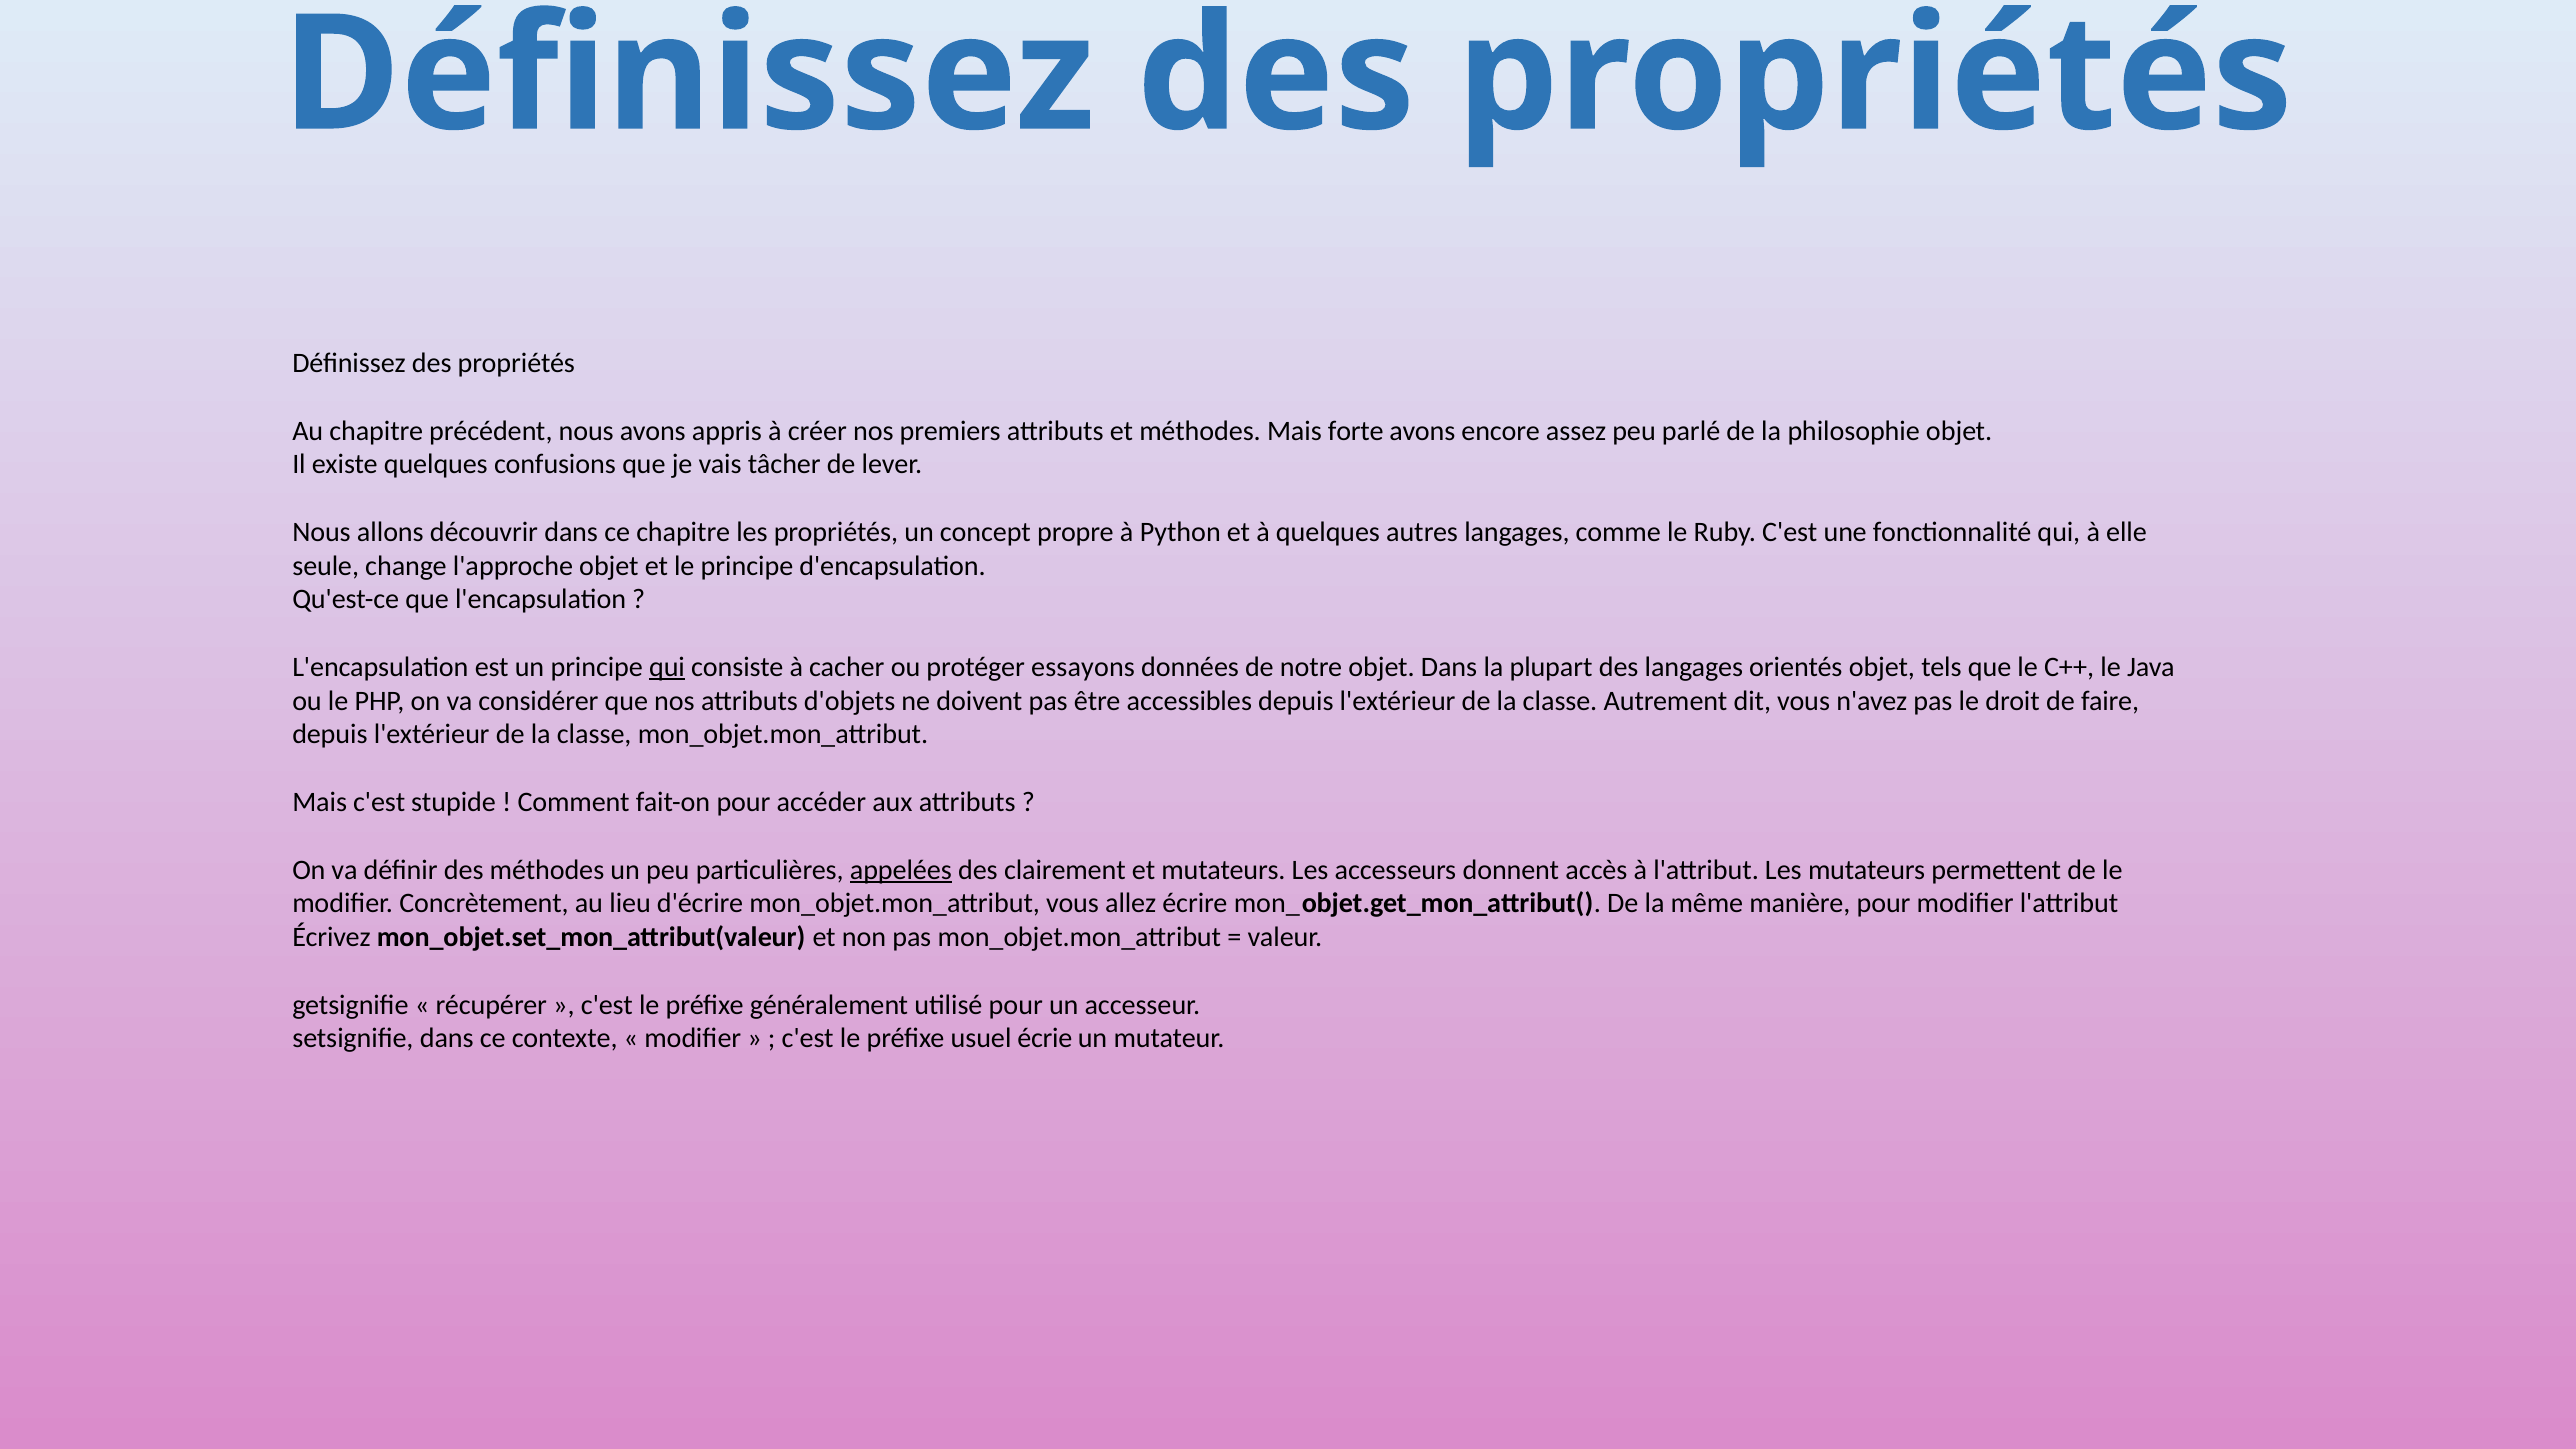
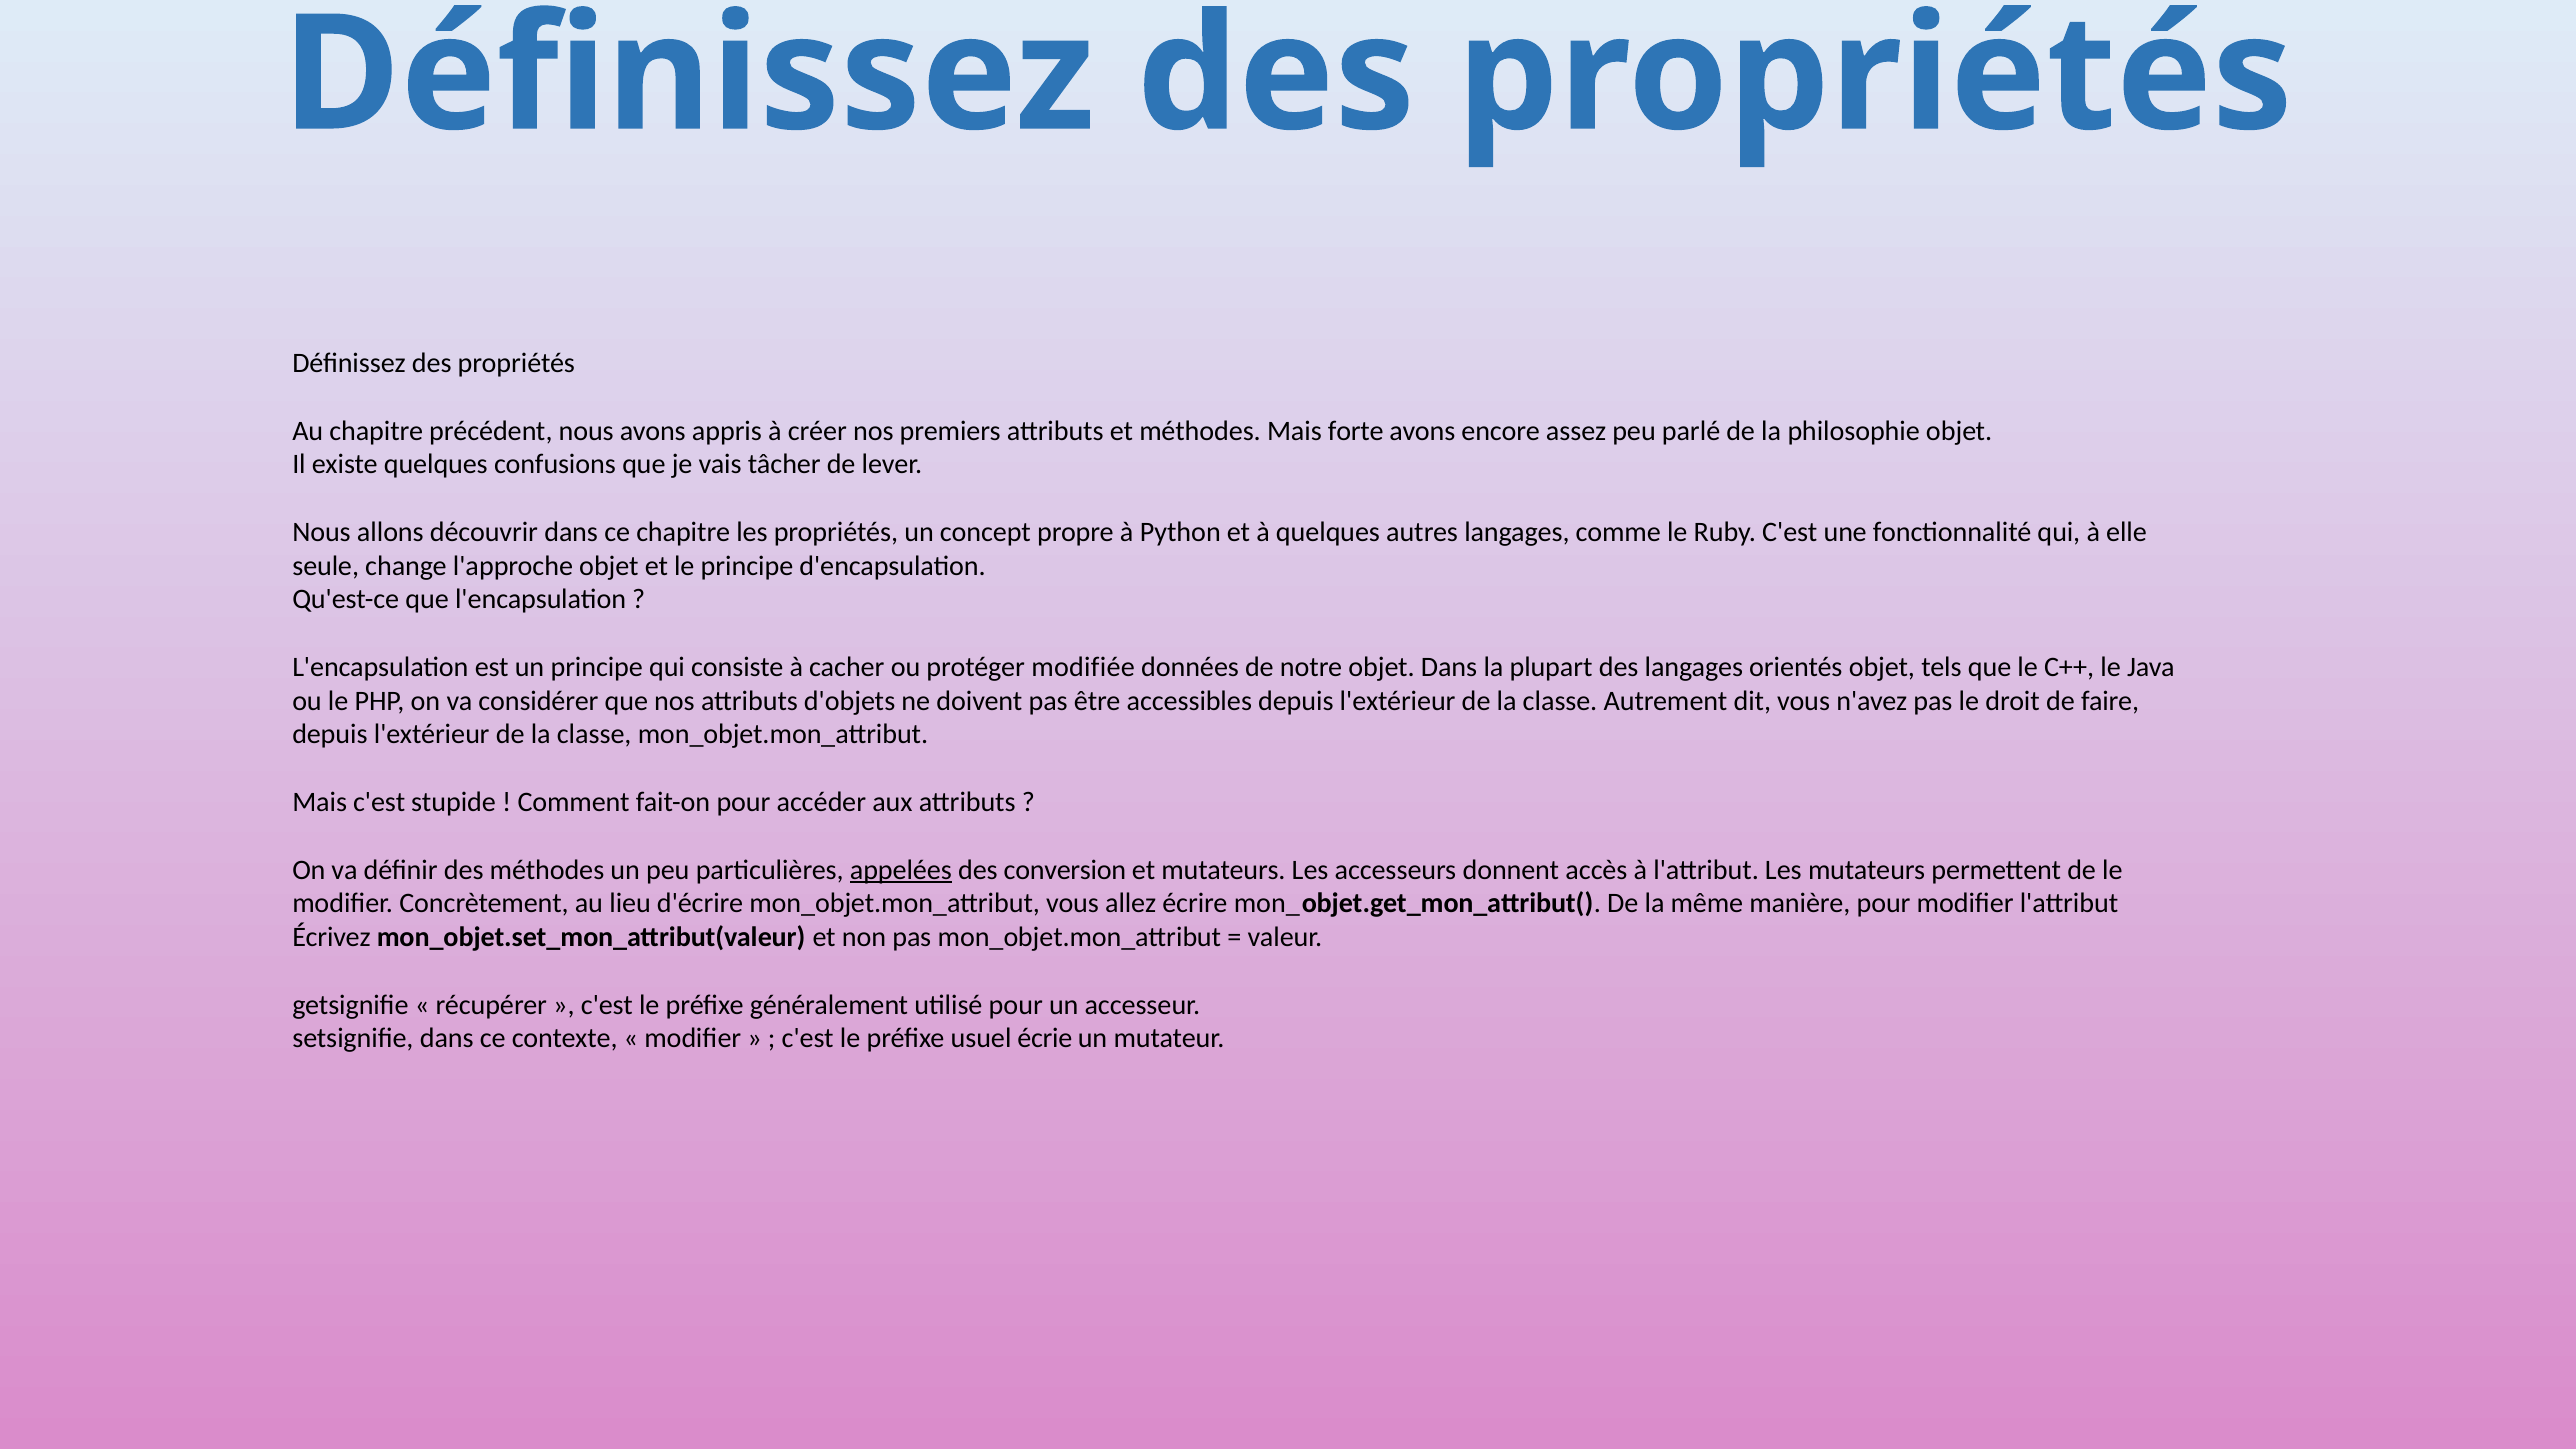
qui underline: present -> none (667, 667)
essayons: essayons -> modifiée (1083, 667)
clairement: clairement -> conversion (1065, 870)
